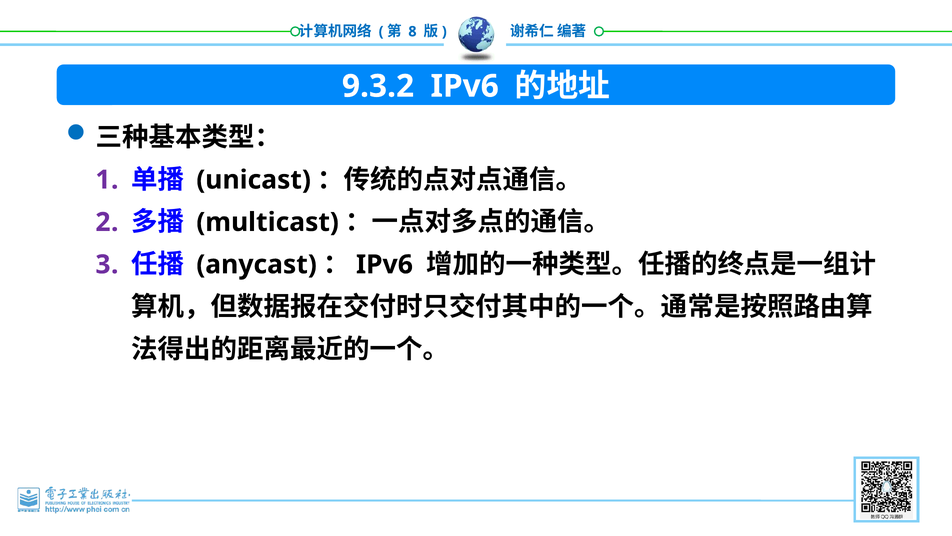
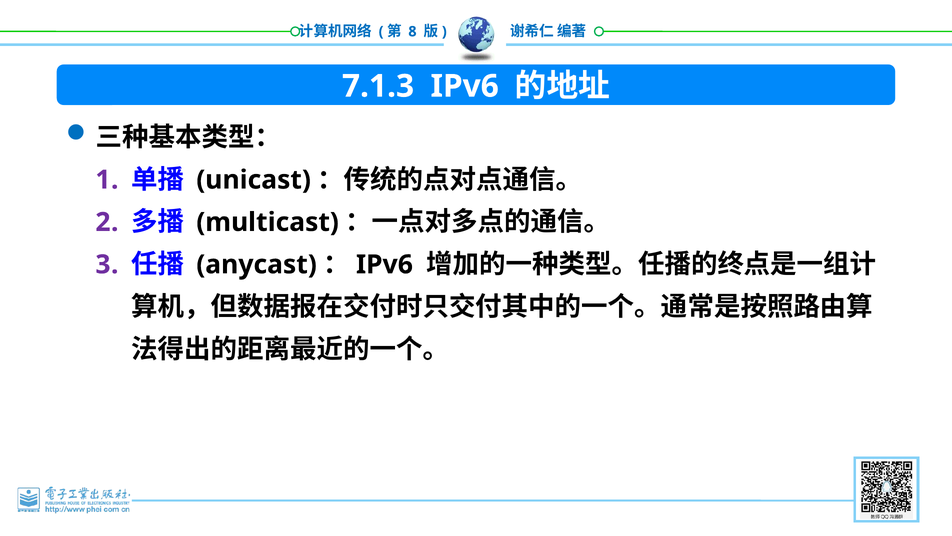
9.3.2: 9.3.2 -> 7.1.3 (378, 86)
